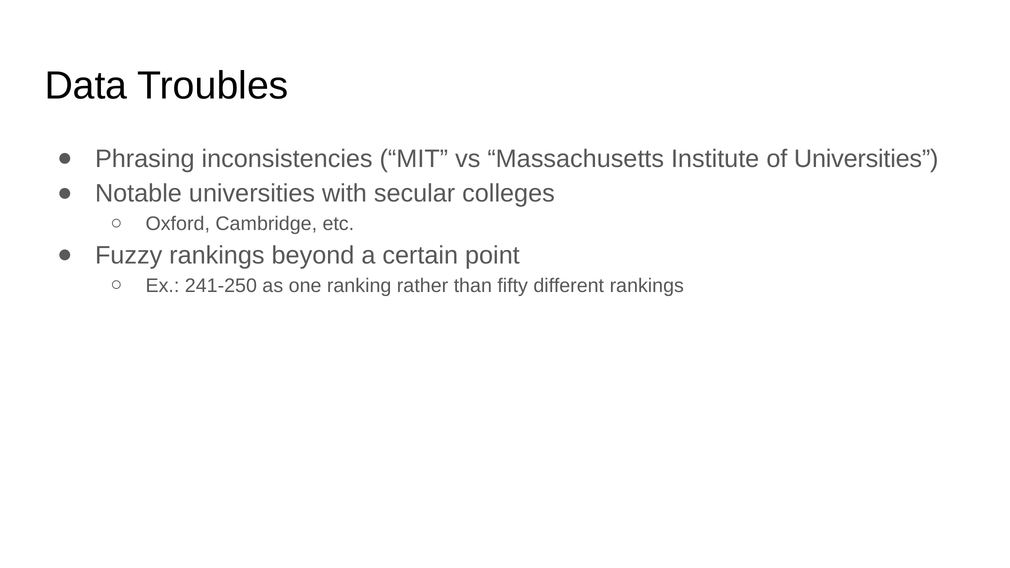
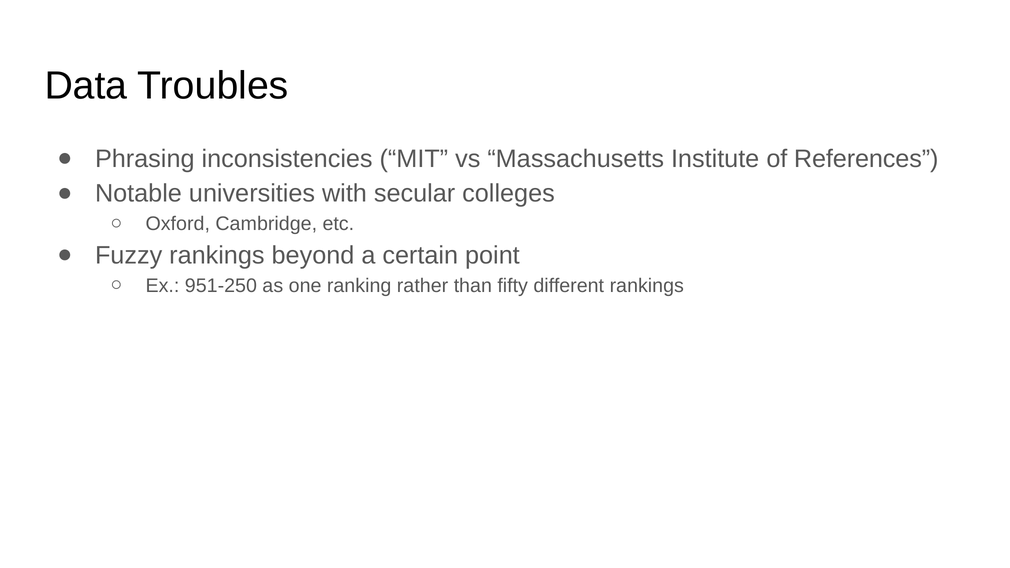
of Universities: Universities -> References (866, 159)
241-250: 241-250 -> 951-250 (221, 286)
